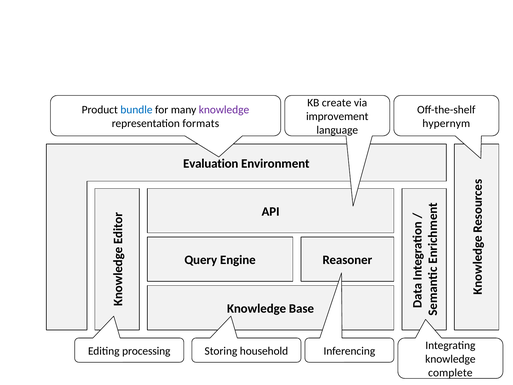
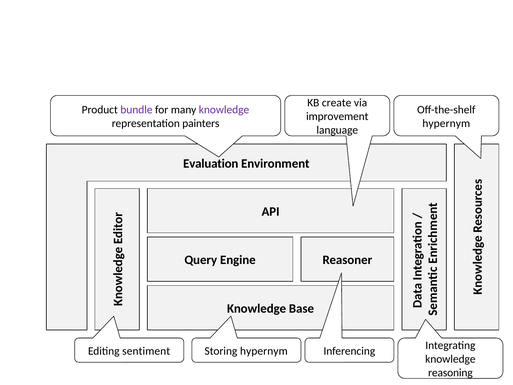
bundle colour: blue -> purple (136, 110)
formats: formats -> painters (201, 123)
processing: processing -> sentiment (146, 351)
Storing household: household -> hypernym (264, 351)
complete: complete -> reasoning (450, 372)
